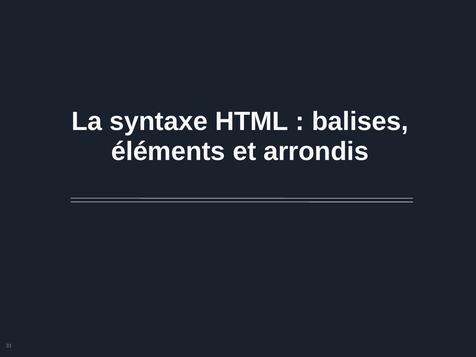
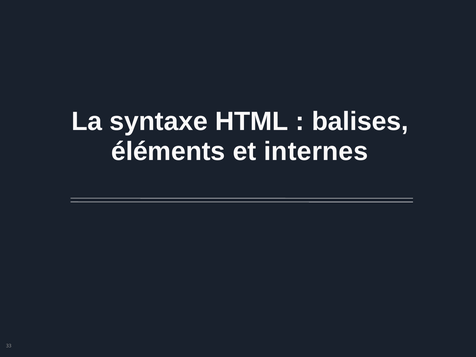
arrondis: arrondis -> internes (316, 152)
